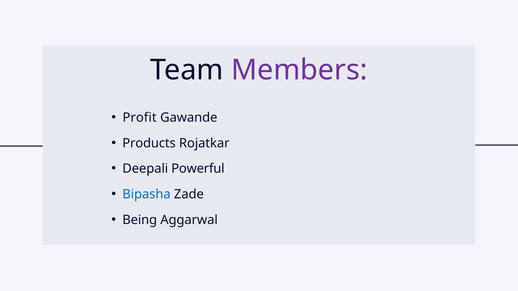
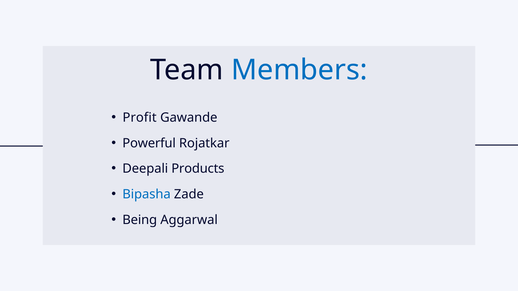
Members colour: purple -> blue (299, 70)
Products: Products -> Powerful (149, 143)
Powerful: Powerful -> Products (198, 169)
